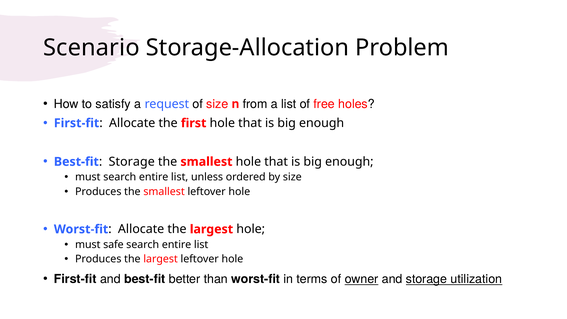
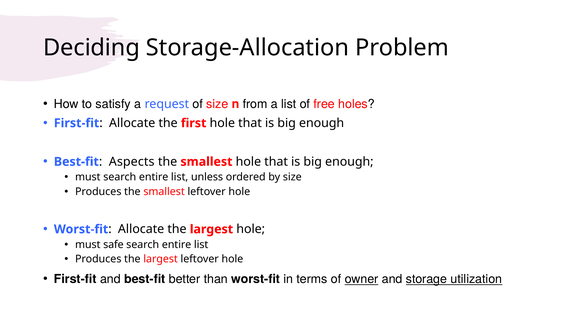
Scenario: Scenario -> Deciding (92, 48)
Storage: Storage -> Aspects (132, 162)
